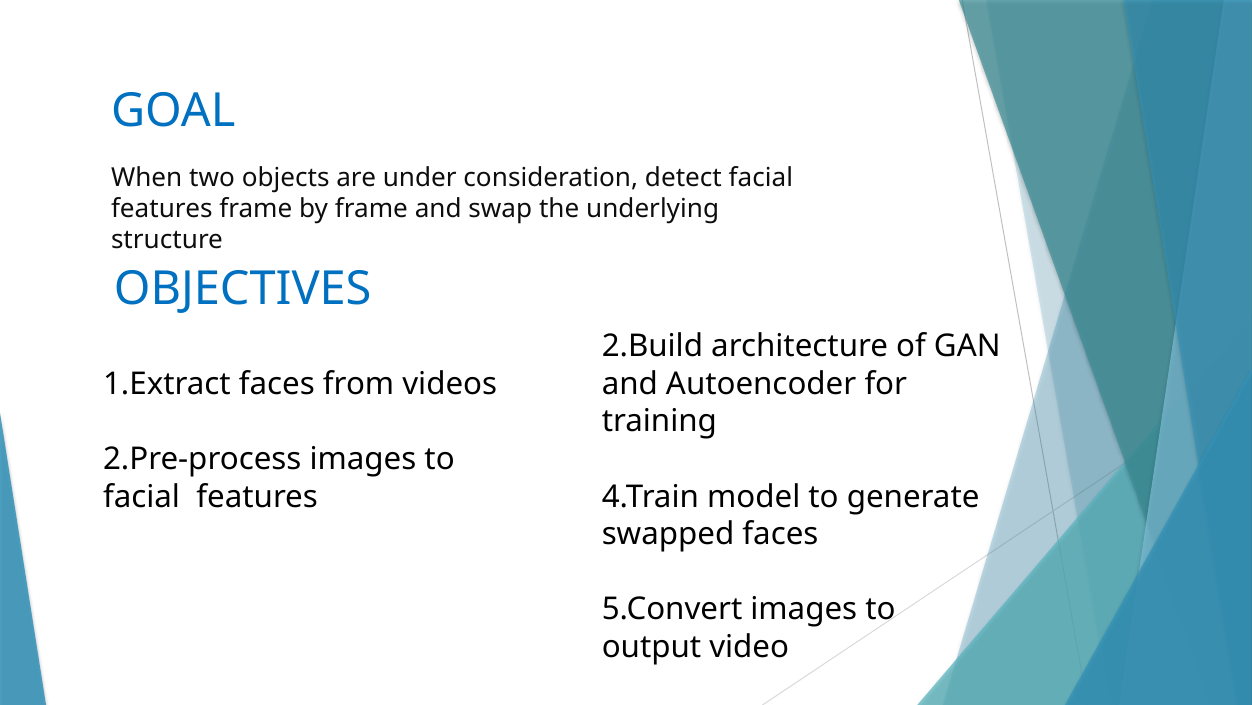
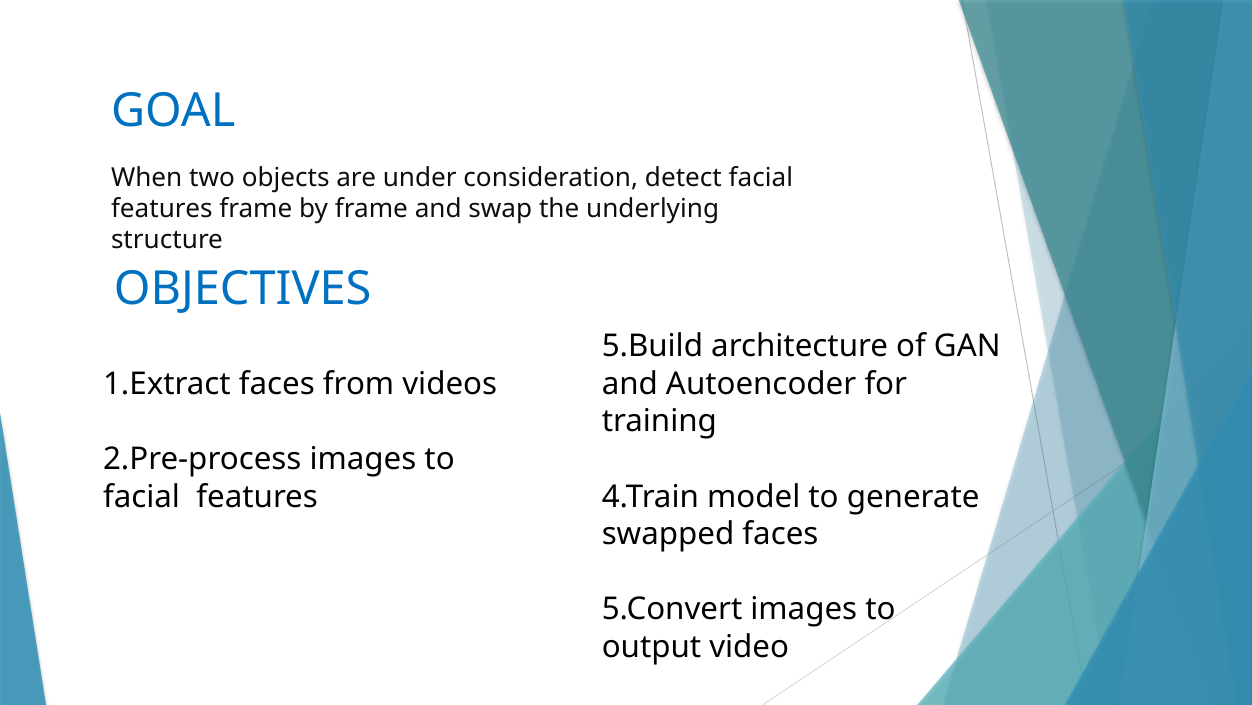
2.Build: 2.Build -> 5.Build (652, 346)
